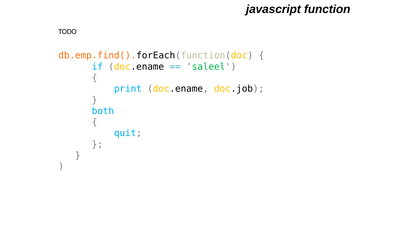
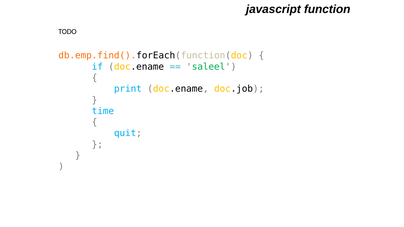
both: both -> time (103, 111)
